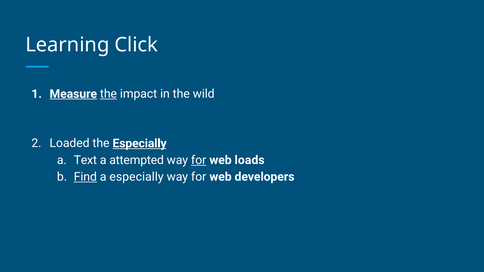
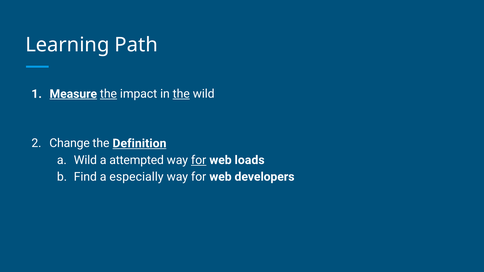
Click: Click -> Path (136, 45)
the underline: none -> present (181, 94)
Loaded: Loaded -> Change (70, 143)
the Especially: Especially -> Definition (139, 143)
a Text: Text -> Wild (85, 160)
Find underline: present -> none (85, 177)
